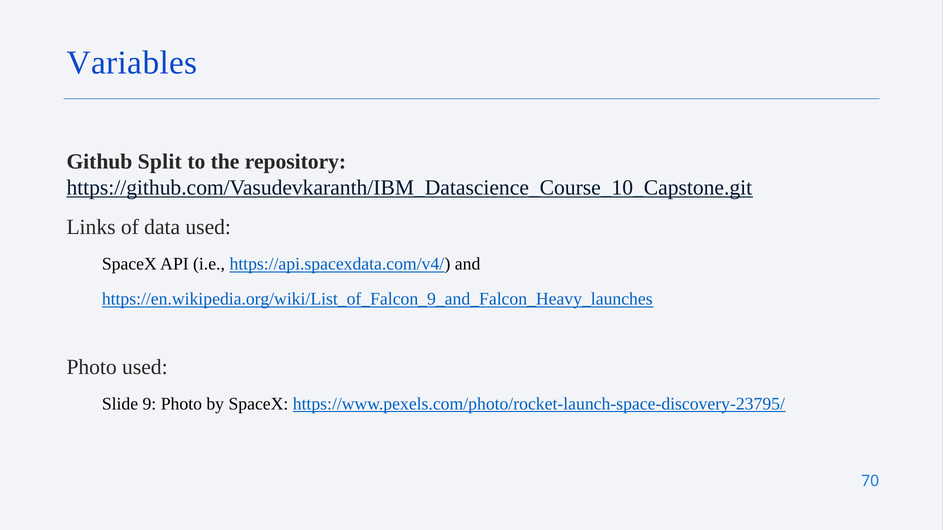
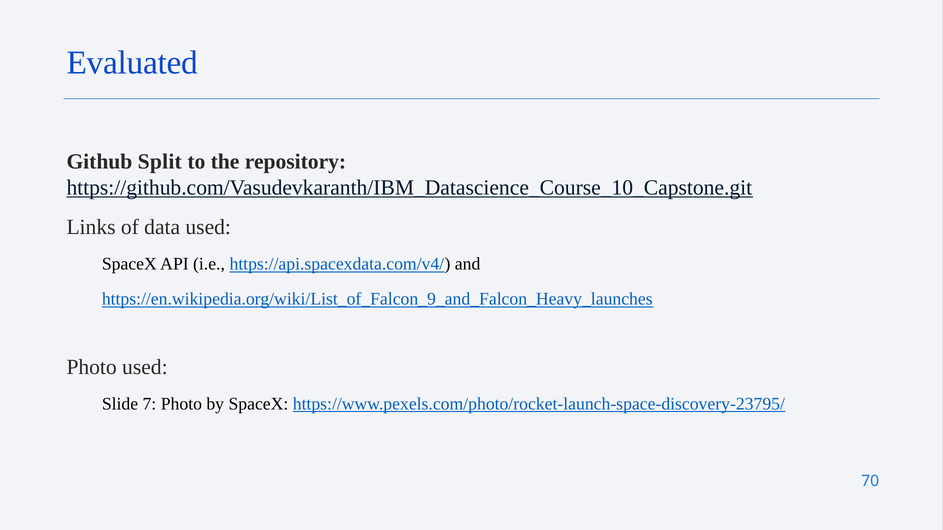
Variables: Variables -> Evaluated (132, 63)
9: 9 -> 7 (149, 404)
